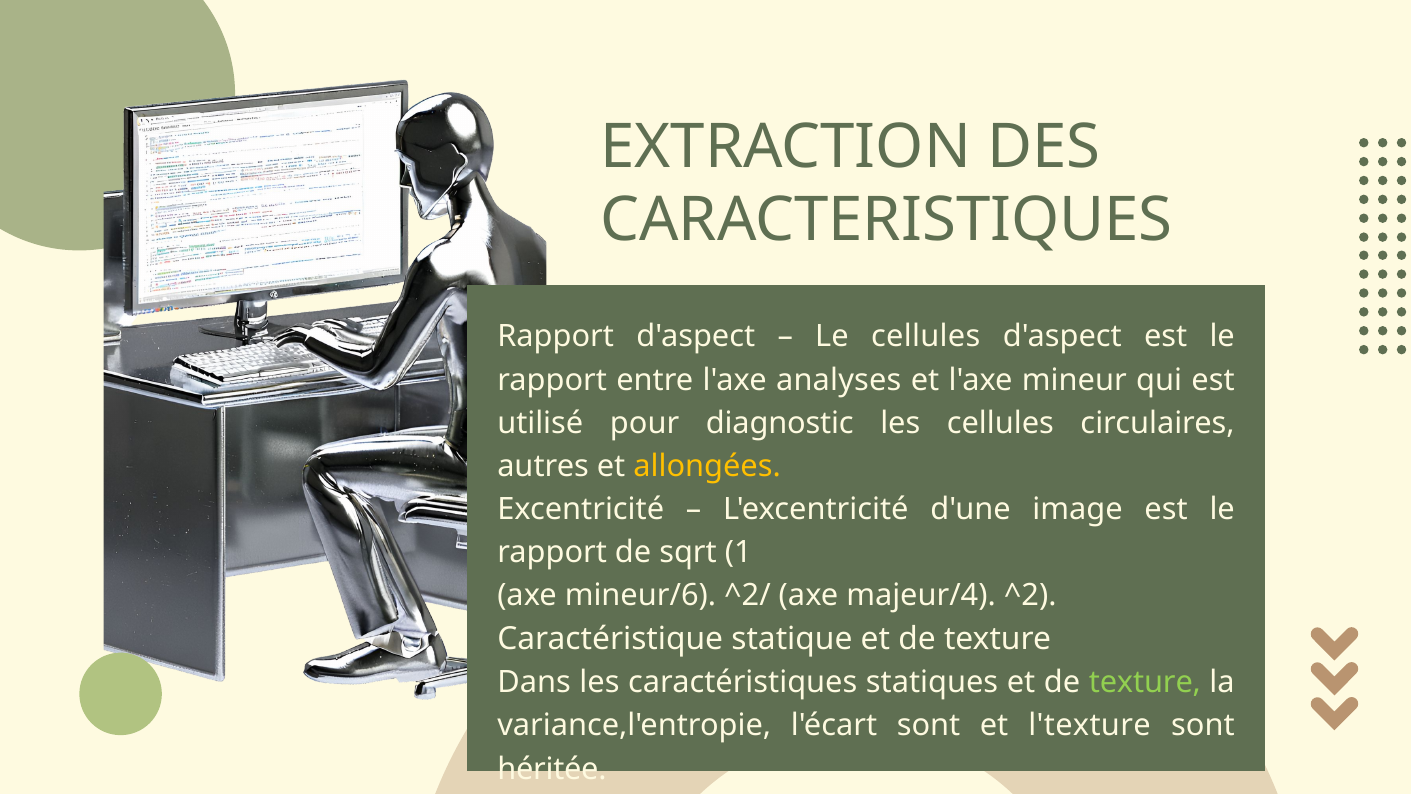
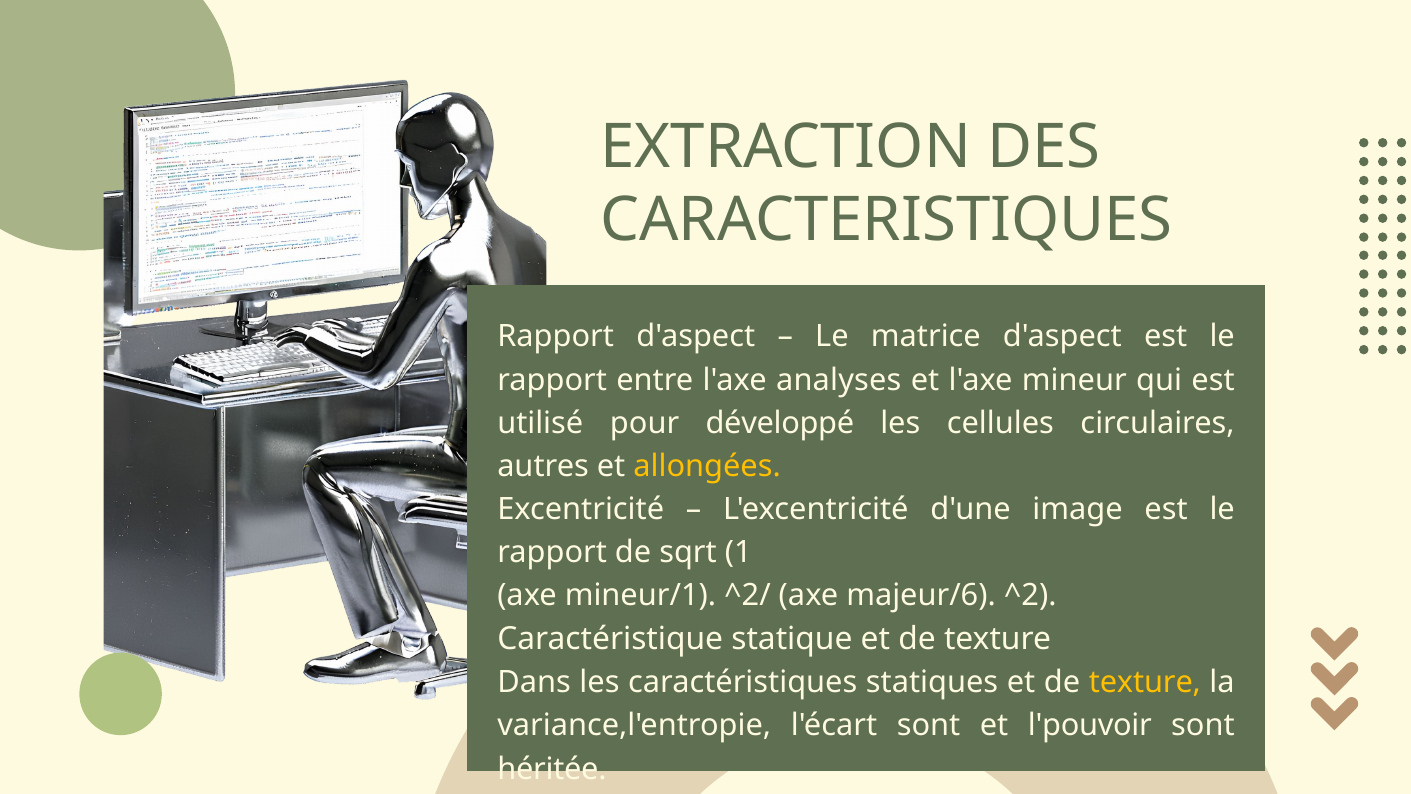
Le cellules: cellules -> matrice (926, 337)
diagnostic: diagnostic -> développé (780, 423)
mineur/6: mineur/6 -> mineur/1 (640, 595)
majeur/4: majeur/4 -> majeur/6 (921, 595)
texture colour: light green -> yellow (1145, 682)
l'texture: l'texture -> l'pouvoir (1090, 726)
